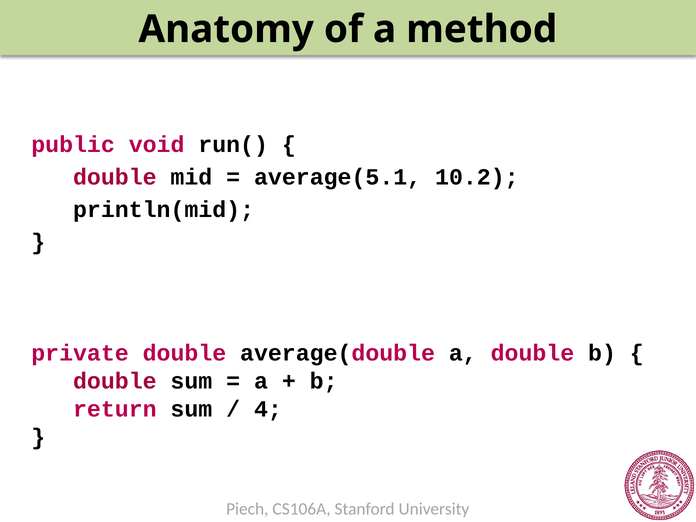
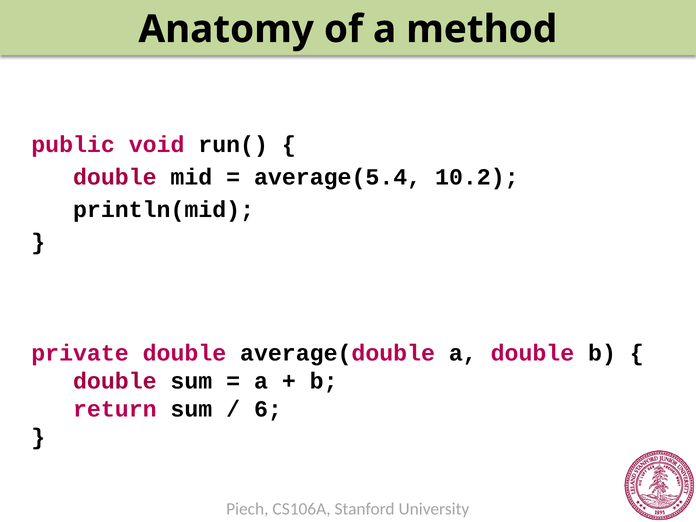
average(5.1: average(5.1 -> average(5.4 (338, 177)
4: 4 -> 6 (268, 409)
